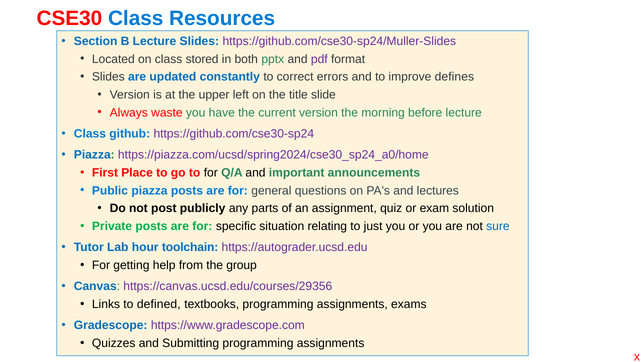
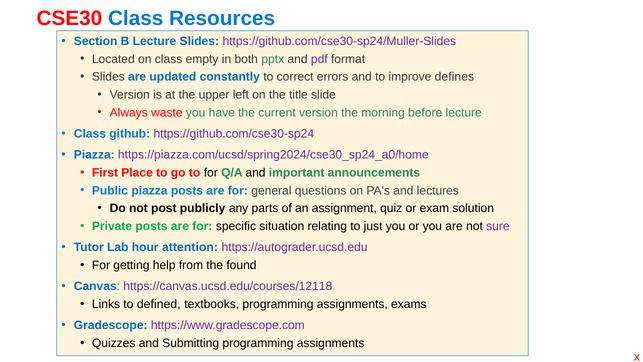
stored: stored -> empty (202, 59)
sure colour: blue -> purple (498, 226)
toolchain: toolchain -> attention (190, 247)
group: group -> found (241, 265)
https://canvas.ucsd.edu/courses/29356: https://canvas.ucsd.edu/courses/29356 -> https://canvas.ucsd.edu/courses/12118 (228, 286)
